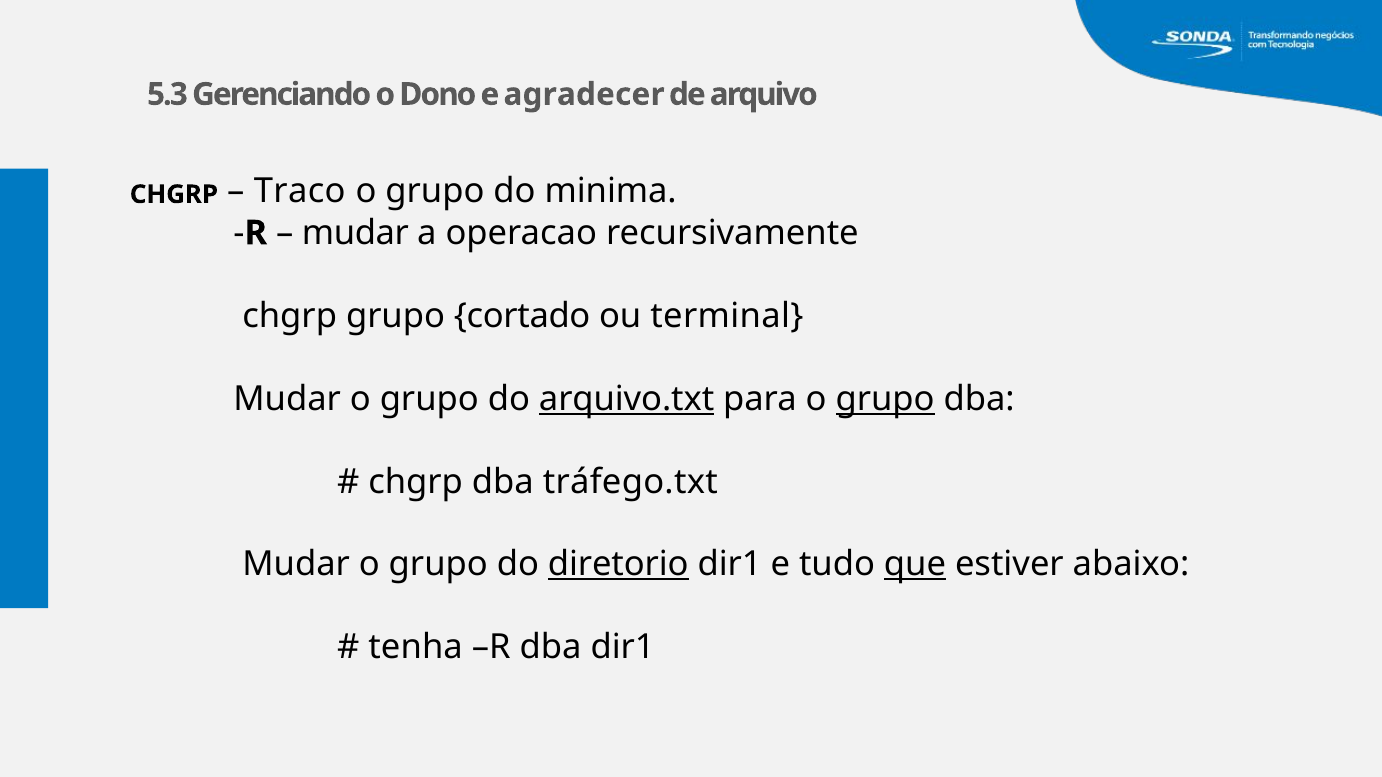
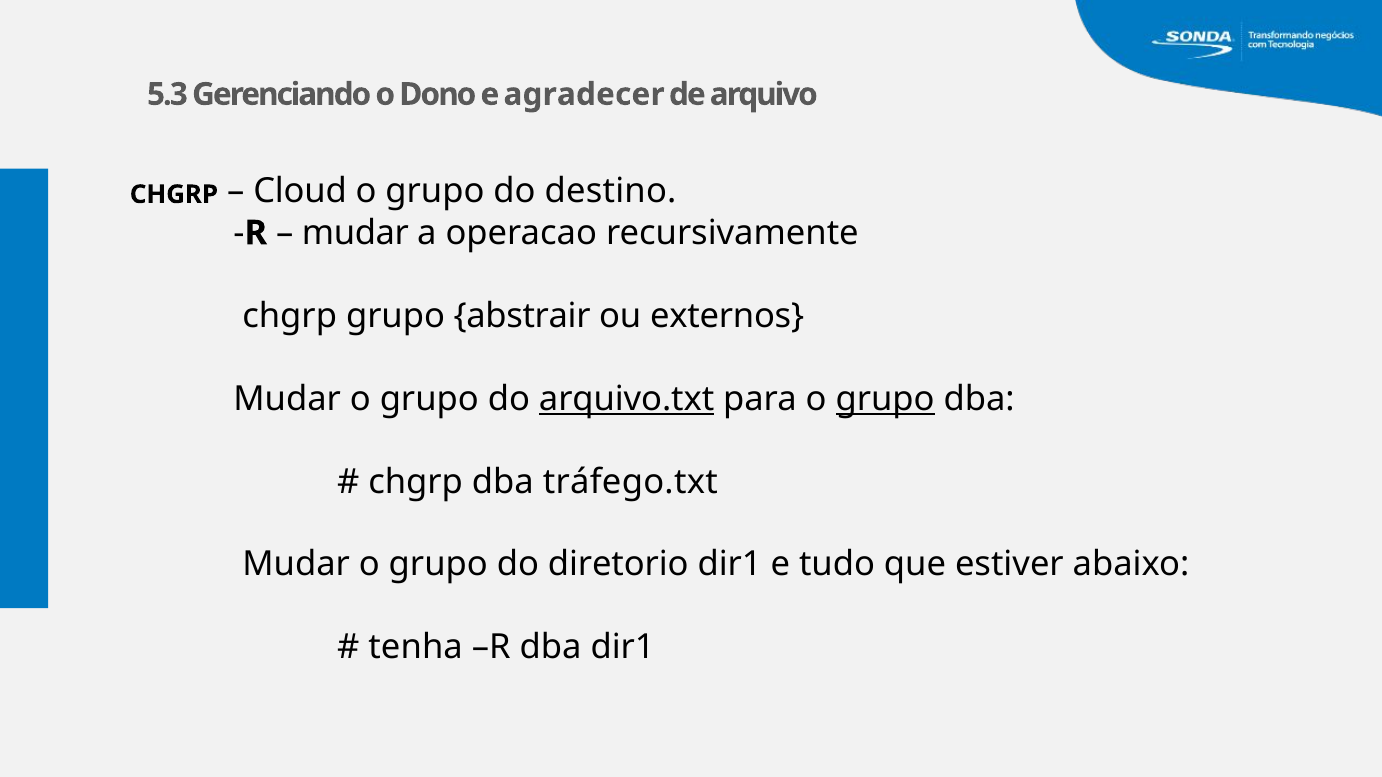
Traco: Traco -> Cloud (300, 192)
minima: minima -> destino (611, 192)
cortado: cortado -> abstrair (522, 316)
terminal: terminal -> externos (727, 316)
diretorio underline: present -> none (618, 565)
que underline: present -> none (915, 565)
